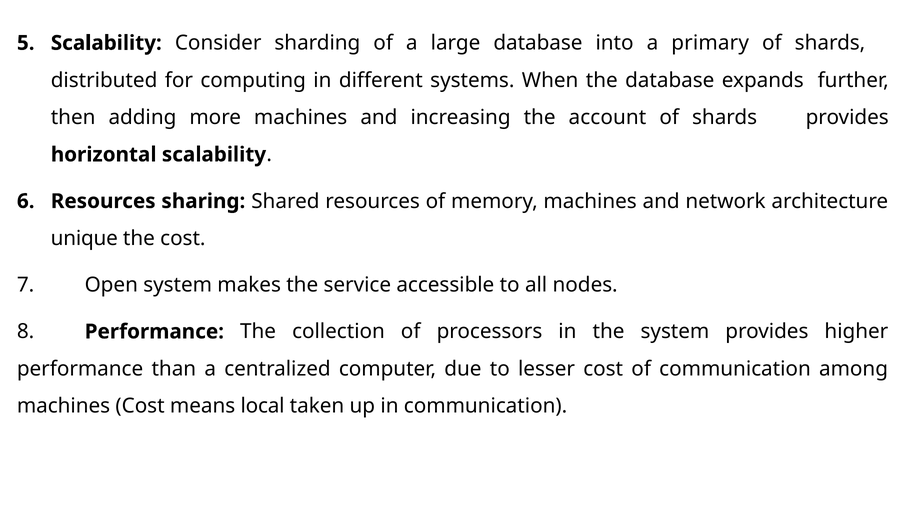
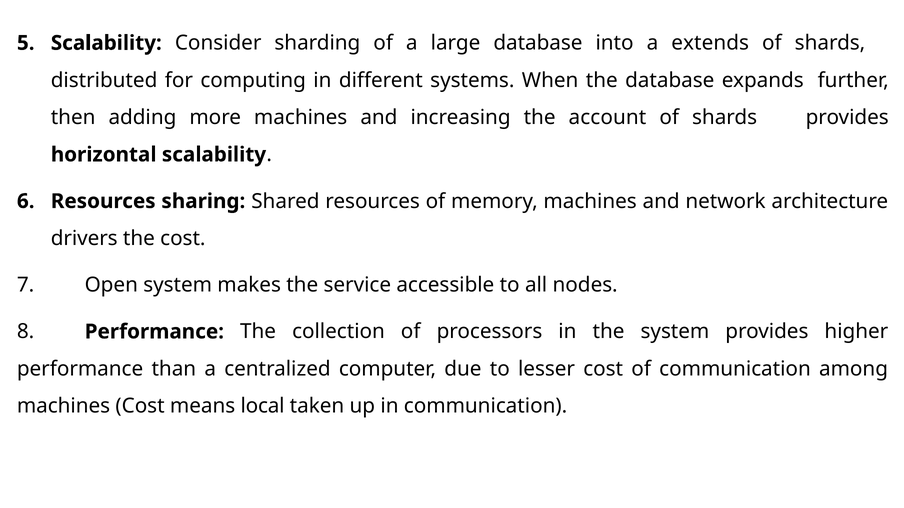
primary: primary -> extends (710, 43)
unique: unique -> drivers (84, 239)
